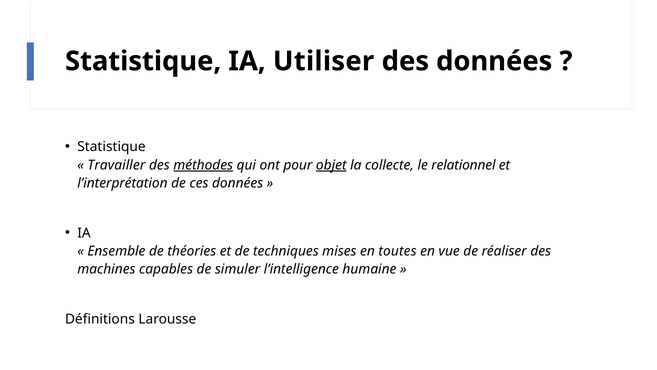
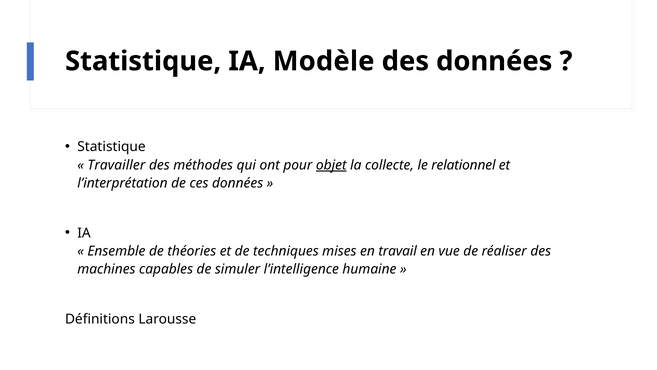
Utiliser: Utiliser -> Modèle (324, 61)
méthodes underline: present -> none (203, 165)
toutes: toutes -> travail (398, 251)
